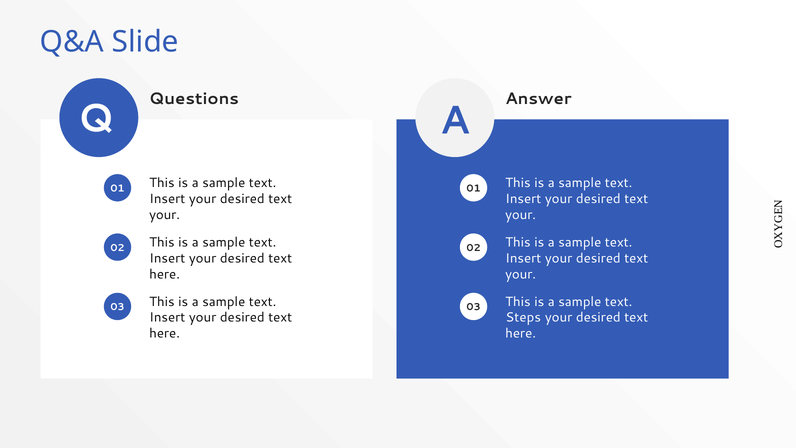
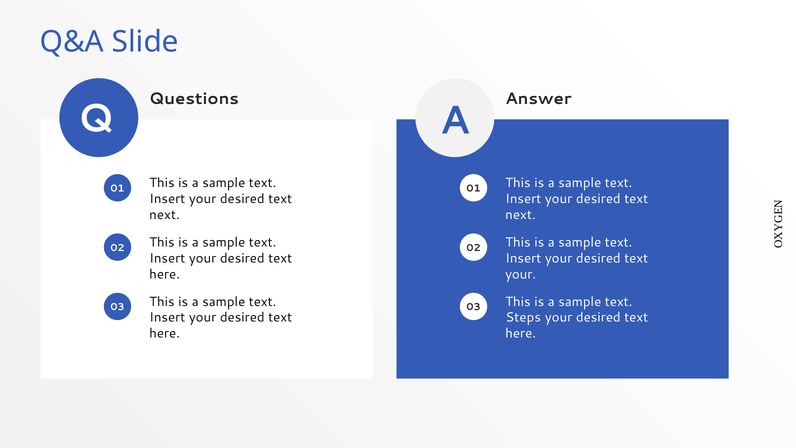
your: your -> next (165, 215)
your: your -> next (521, 215)
